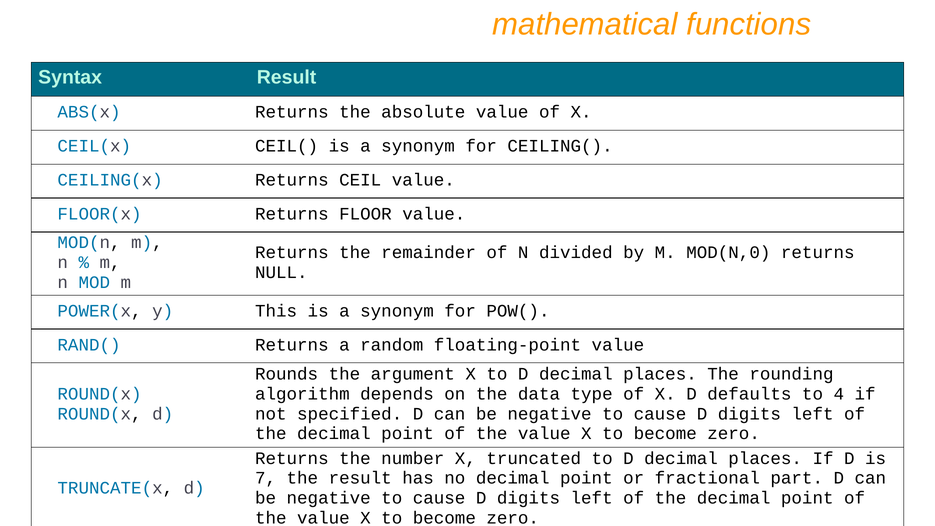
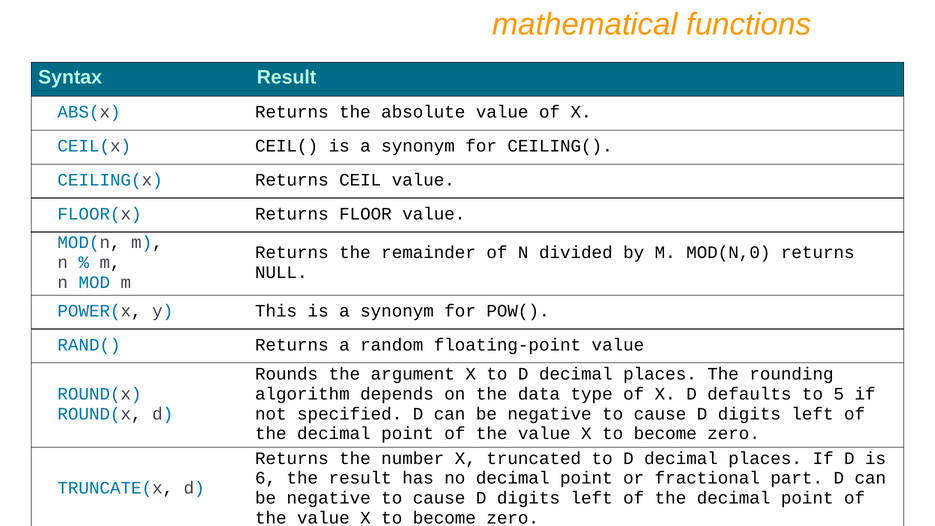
4: 4 -> 5 (839, 394)
7: 7 -> 6 (266, 478)
